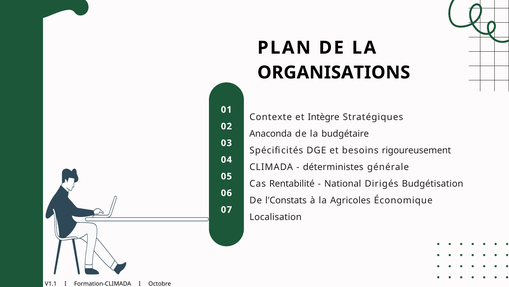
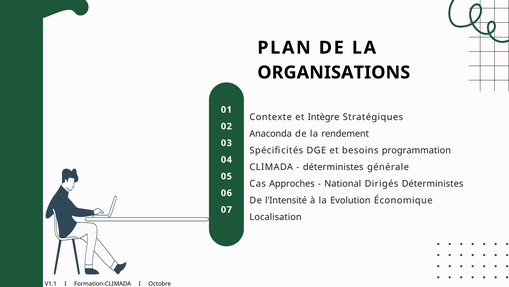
budgétaire: budgétaire -> rendement (345, 133)
rigoureusement: rigoureusement -> programmation (416, 150)
Rentabilité: Rentabilité -> Approches (292, 183)
Dirigés Budgétisation: Budgétisation -> Déterministes (433, 183)
l'Constats: l'Constats -> l'Intensité (286, 200)
Agricoles: Agricoles -> Evolution (350, 200)
